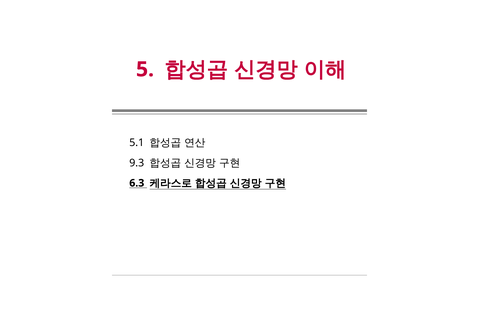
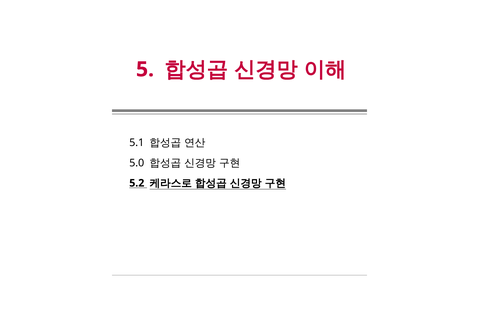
9.3: 9.3 -> 5.0 (137, 163)
6.3: 6.3 -> 5.2 (137, 183)
